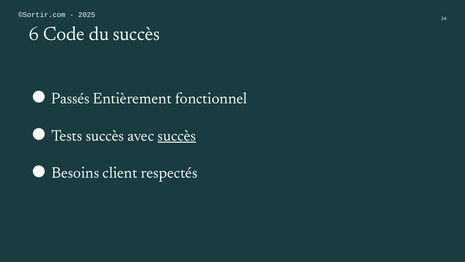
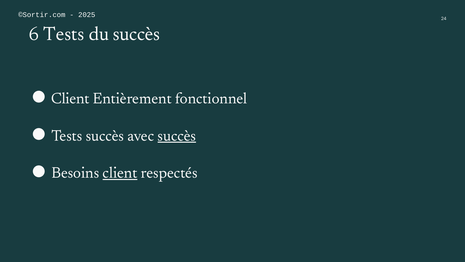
6 Code: Code -> Tests (64, 34)
Passés: Passés -> Client (70, 98)
client underline: none -> present (120, 173)
